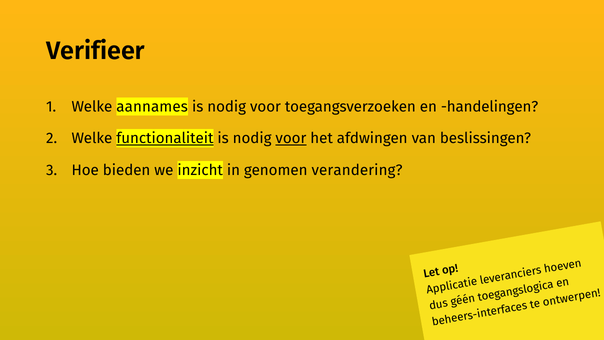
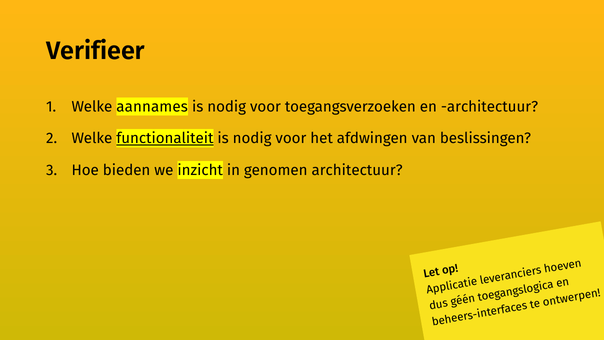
en handelingen: handelingen -> architectuur (489, 106)
voor underline: present -> none (291, 138)
genomen verandering: verandering -> architectuur (357, 170)
